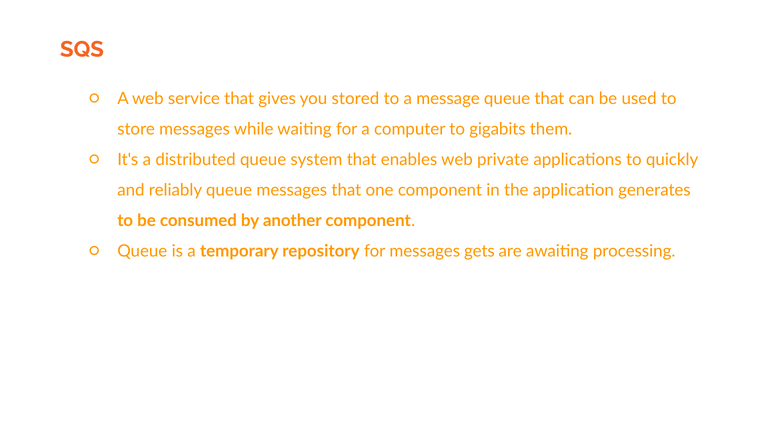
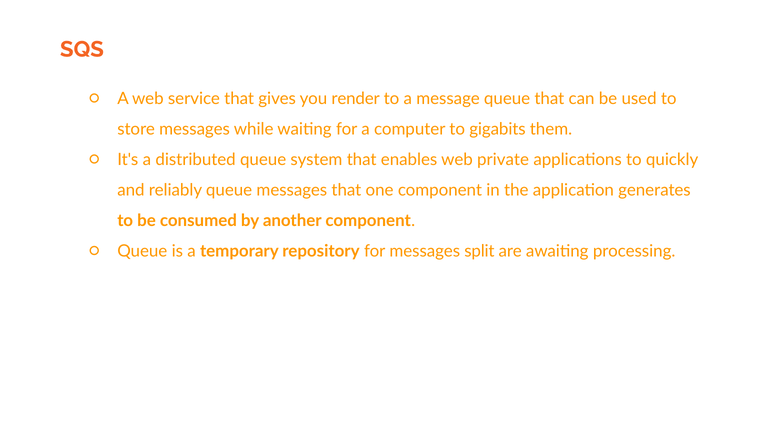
stored: stored -> render (356, 99)
gets: gets -> split (479, 251)
